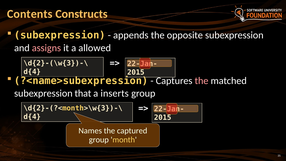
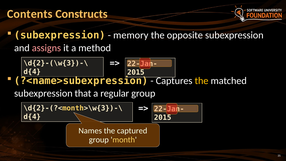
appends: appends -> memory (131, 35)
allowed: allowed -> method (95, 48)
the colour: pink -> yellow (202, 81)
inserts: inserts -> regular (115, 93)
